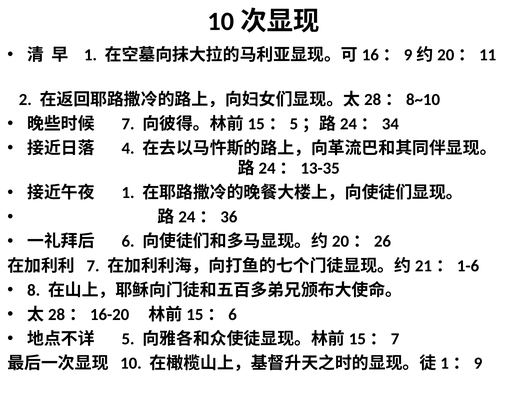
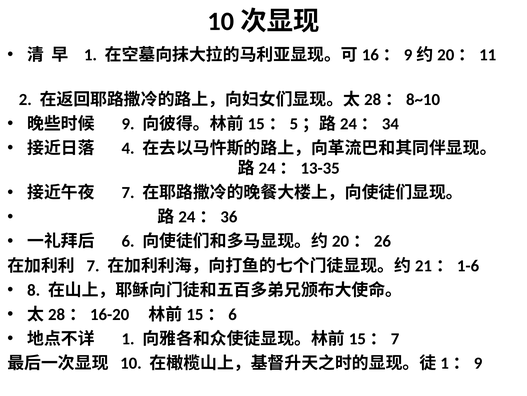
7: 7 -> 9 (128, 124)
1: 1 -> 7 (128, 192)
5: 5 -> 1 (128, 338)
